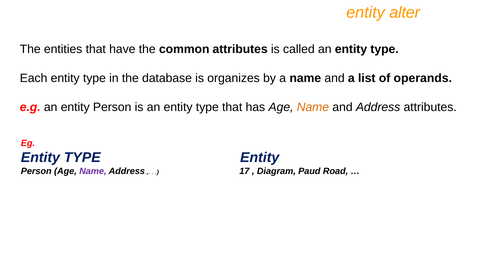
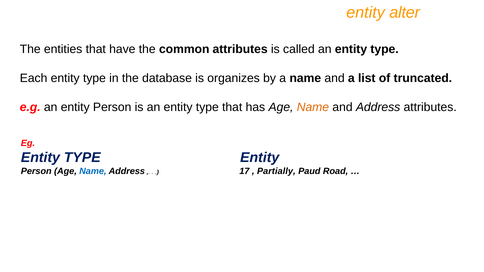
operands: operands -> truncated (423, 78)
Name colour: purple -> blue (93, 171)
Diagram: Diagram -> Partially (276, 171)
